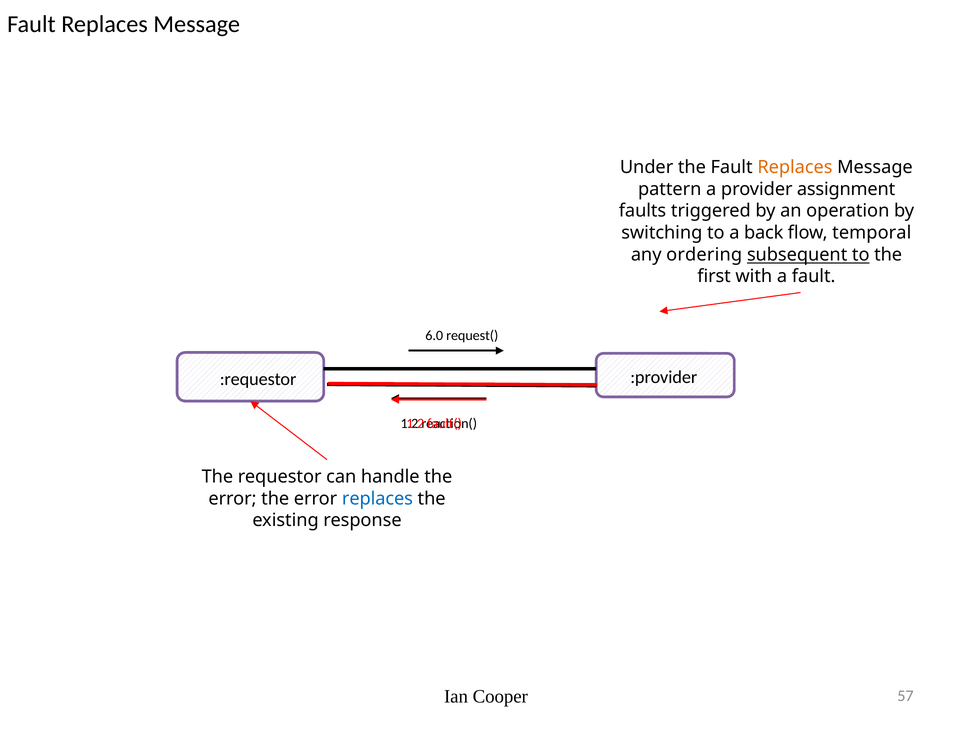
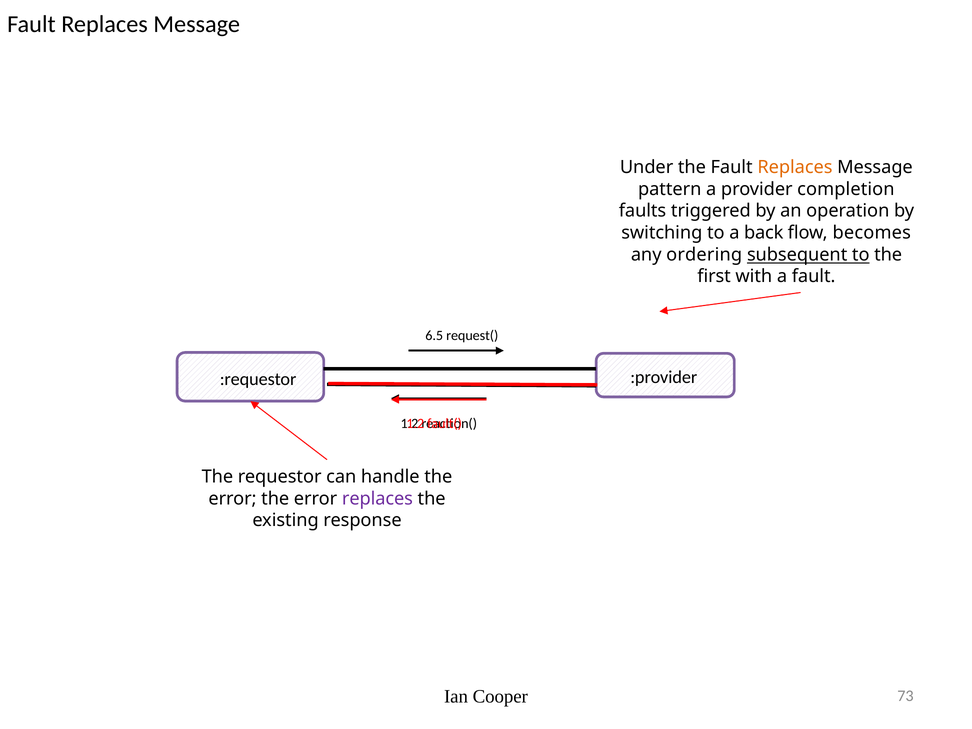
assignment: assignment -> completion (846, 189)
temporal: temporal -> becomes (872, 233)
6.0: 6.0 -> 6.5 (434, 335)
replaces colour: blue -> purple (377, 499)
57: 57 -> 73 (905, 696)
